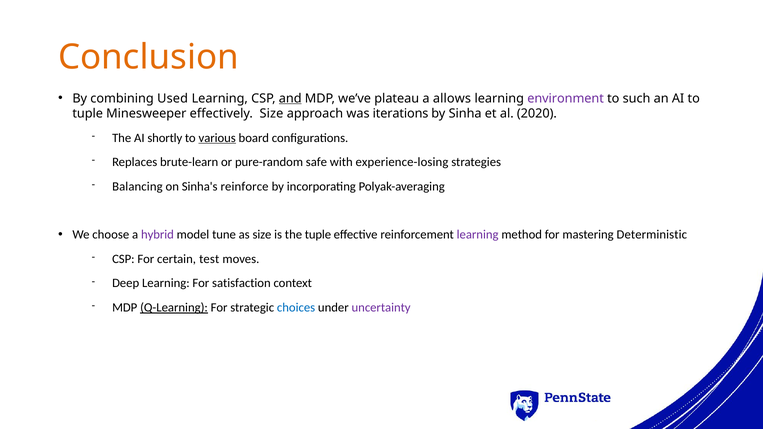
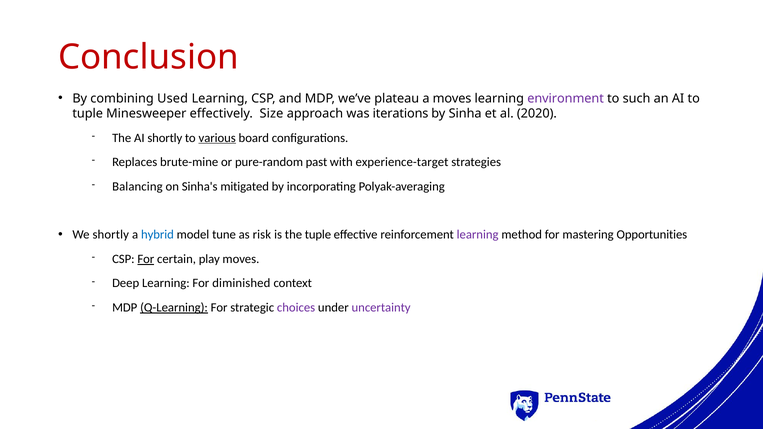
Conclusion colour: orange -> red (148, 57)
and underline: present -> none (290, 98)
a allows: allows -> moves (452, 98)
brute-learn: brute-learn -> brute-mine (189, 162)
safe: safe -> past (316, 162)
experience-losing: experience-losing -> experience-target (402, 162)
reinforce: reinforce -> mitigated (245, 186)
We choose: choose -> shortly (111, 235)
hybrid colour: purple -> blue (157, 235)
as size: size -> risk (262, 235)
Deterministic: Deterministic -> Opportunities (652, 235)
For underline: none -> present (146, 259)
test: test -> play (209, 259)
satisfaction: satisfaction -> diminished (241, 283)
choices colour: blue -> purple (296, 308)
